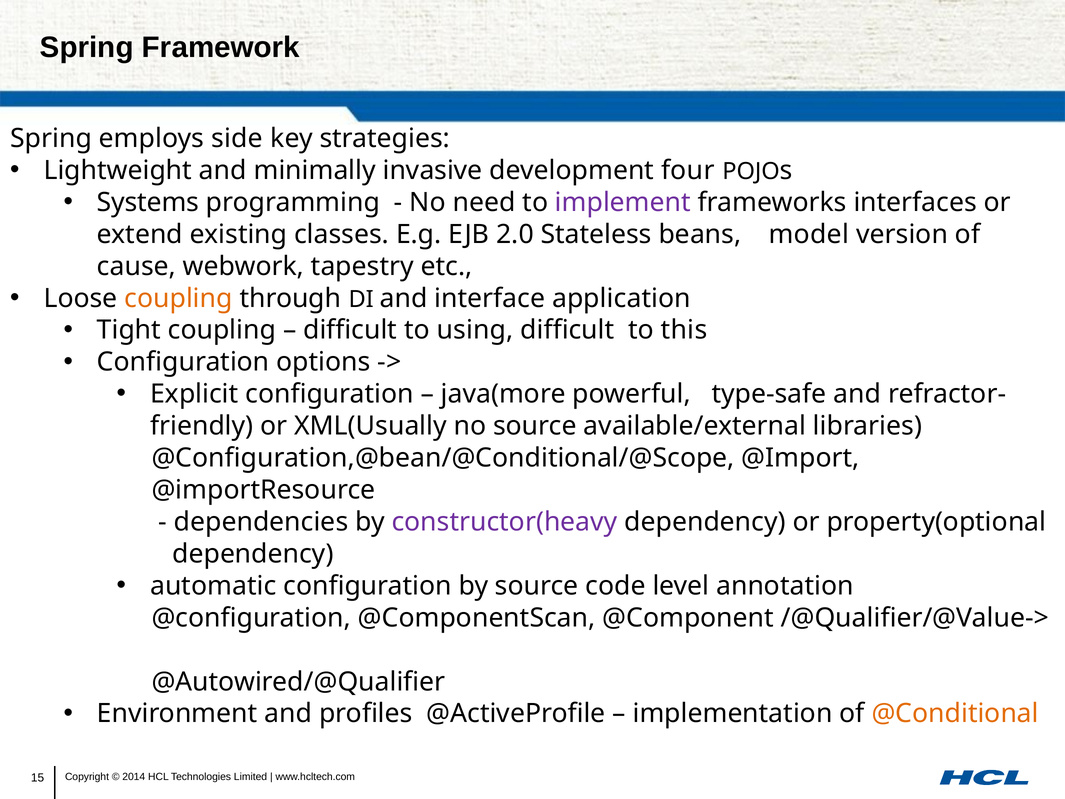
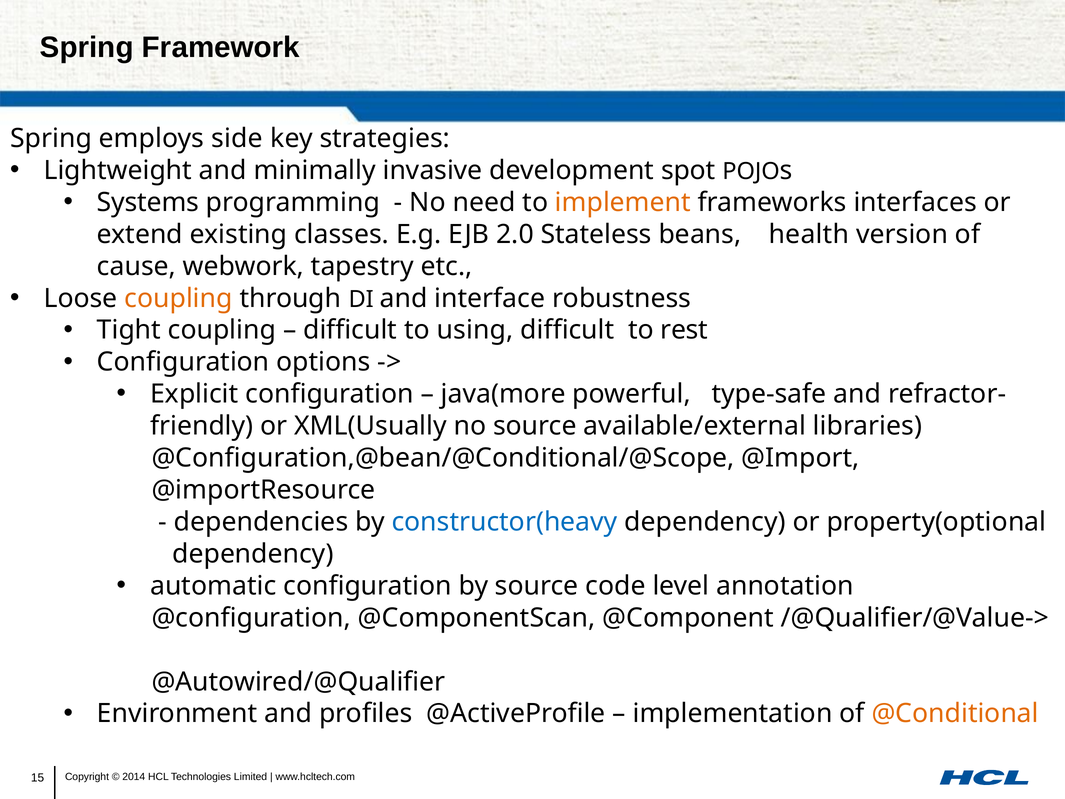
four: four -> spot (688, 170)
implement colour: purple -> orange (623, 202)
model: model -> health (809, 234)
application: application -> robustness (622, 298)
this: this -> rest (684, 330)
constructor(heavy colour: purple -> blue (505, 522)
